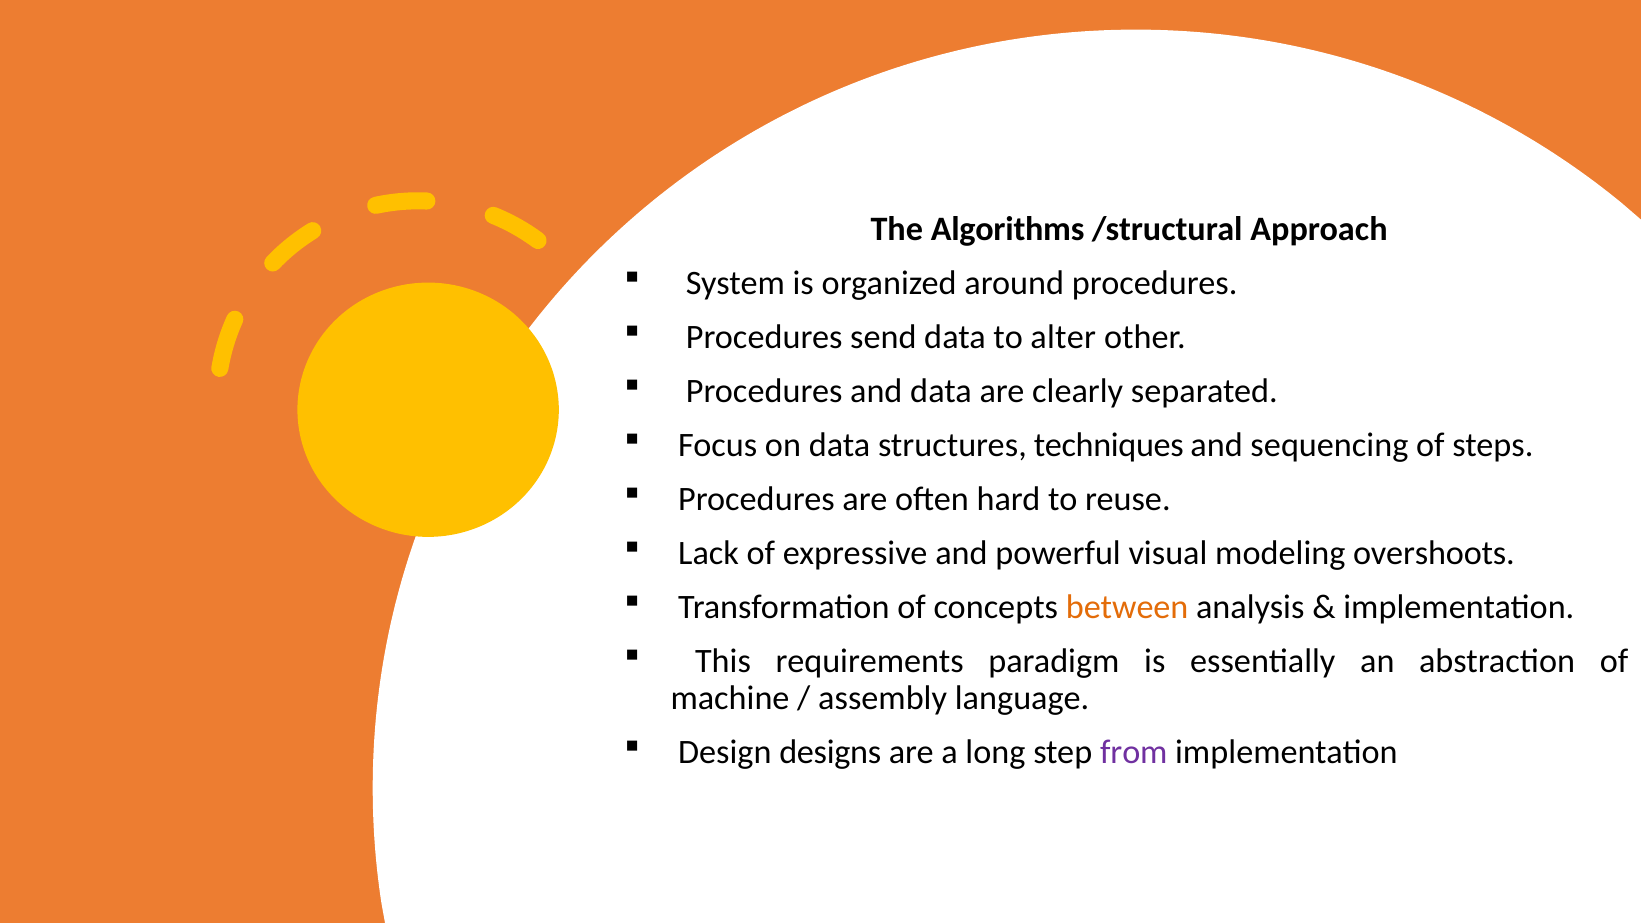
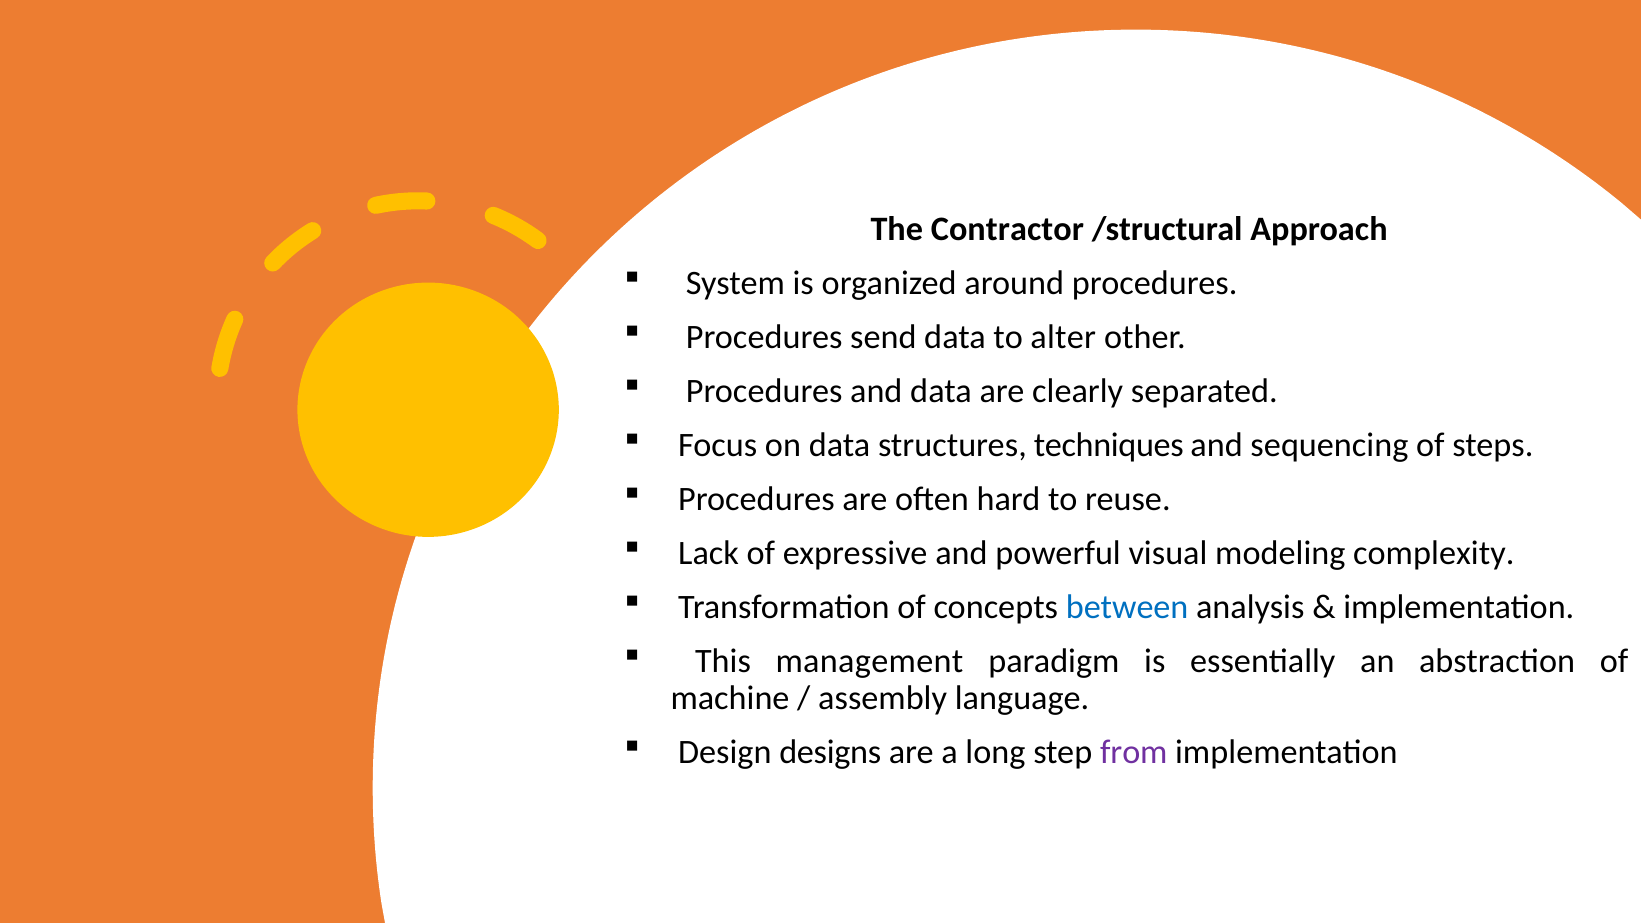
Algorithms: Algorithms -> Contractor (1007, 229)
overshoots: overshoots -> complexity (1434, 553)
between colour: orange -> blue (1127, 607)
requirements: requirements -> management (869, 661)
